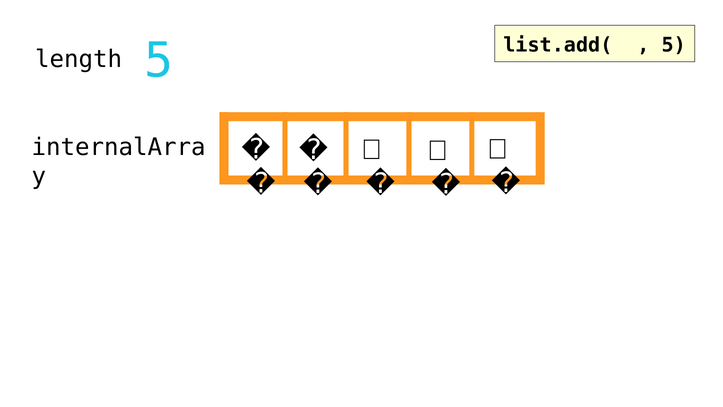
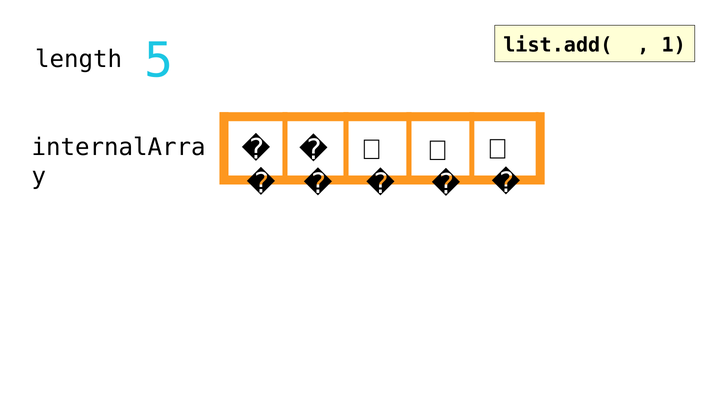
list.add(🌽 5: 5 -> 1 (674, 45)
